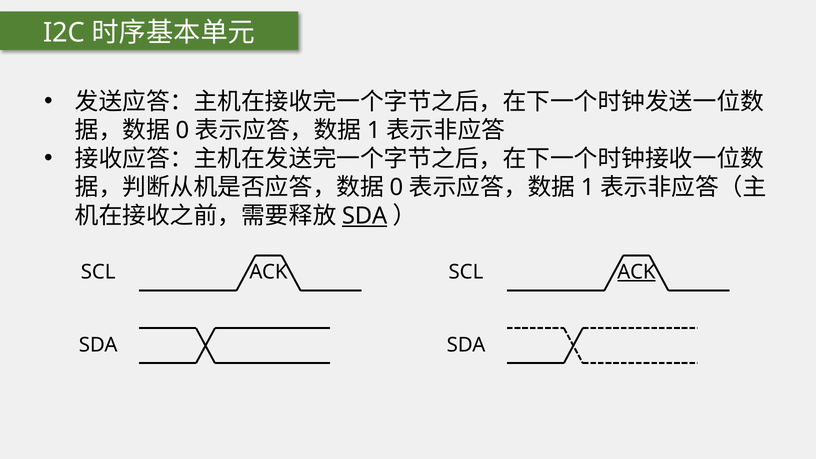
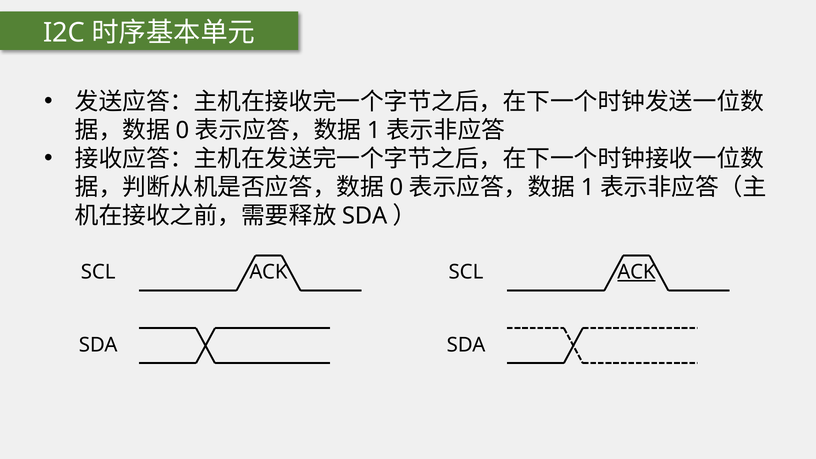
SDA underline: present -> none (365, 216)
